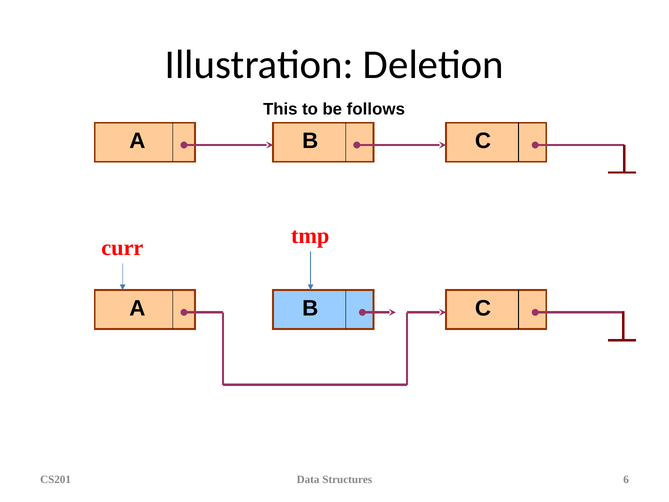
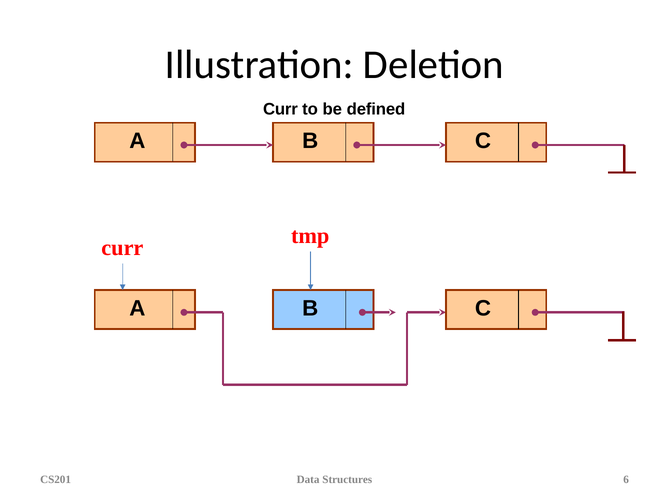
This: This -> Curr (280, 109)
follows: follows -> defined (376, 109)
